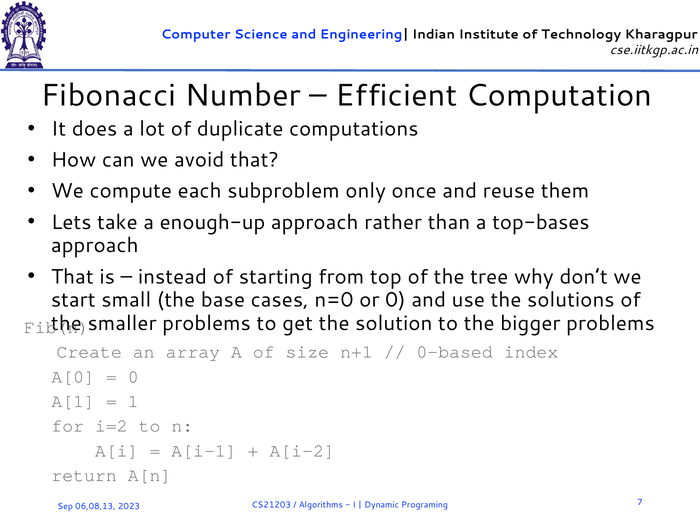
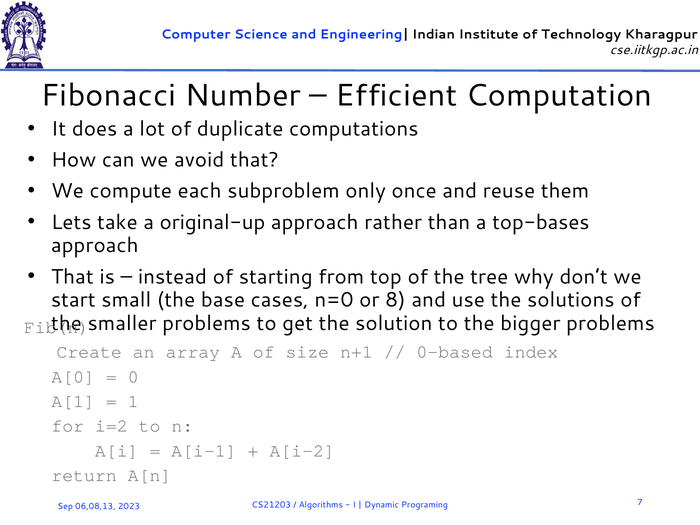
enough-up: enough-up -> original-up (212, 222)
or 0: 0 -> 8 (395, 300)
